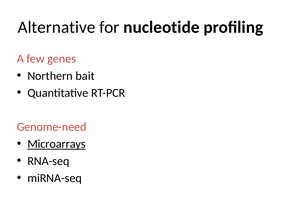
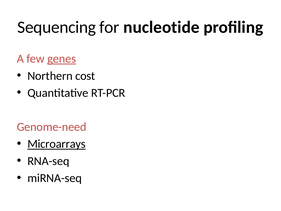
Alternative: Alternative -> Sequencing (57, 27)
genes underline: none -> present (62, 59)
bait: bait -> cost (85, 76)
